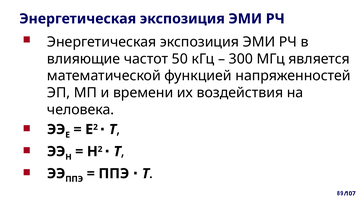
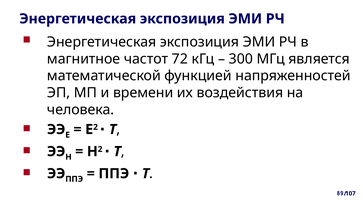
влияющие: влияющие -> магнитное (84, 59)
50: 50 -> 72 (180, 59)
